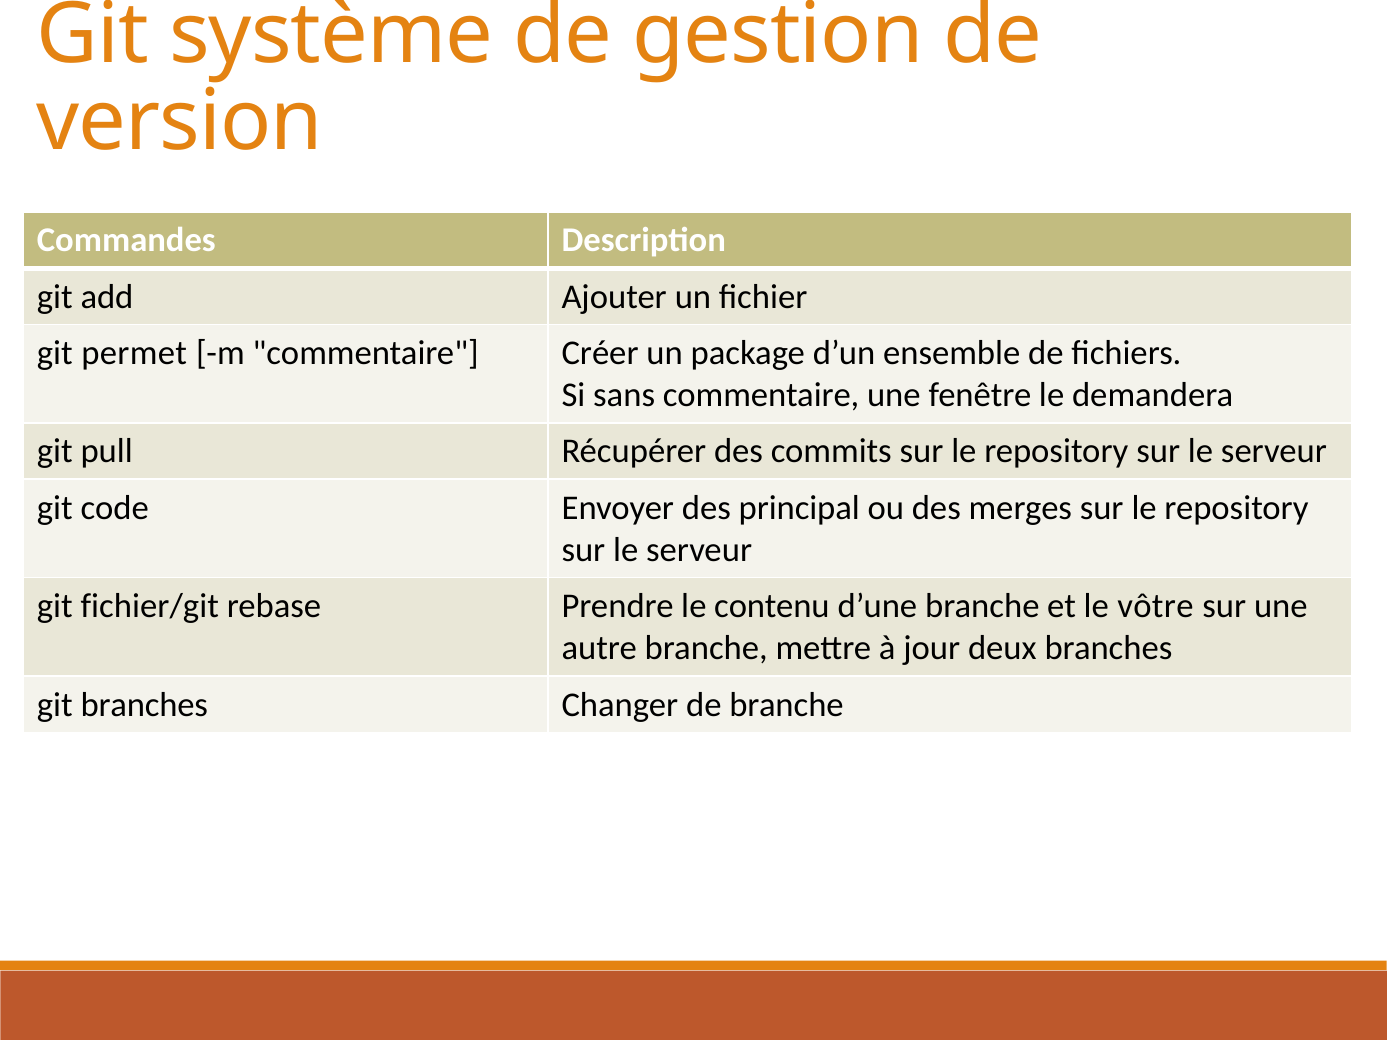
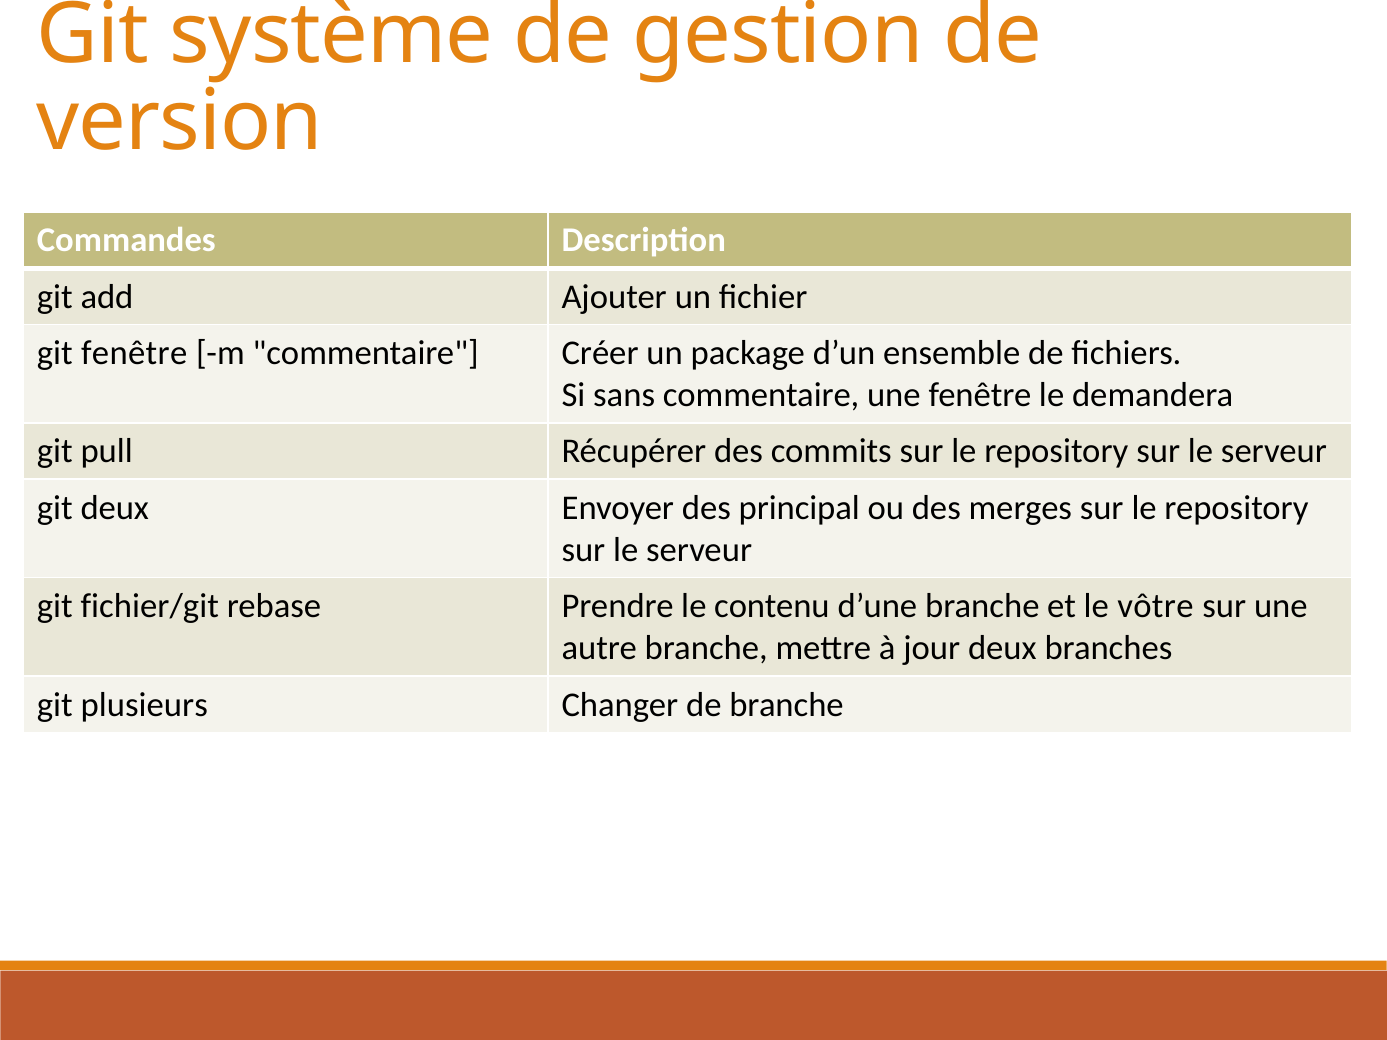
git permet: permet -> fenêtre (134, 353)
git code: code -> deux (115, 508)
git branches: branches -> plusieurs (144, 705)
